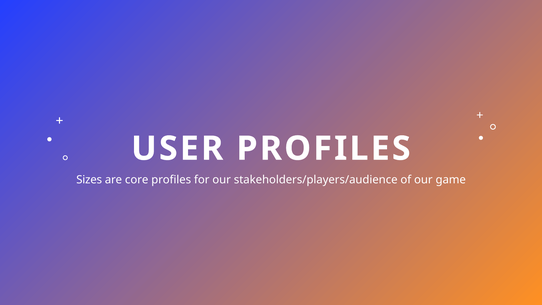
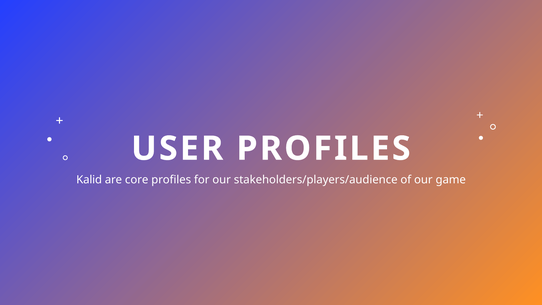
Sizes: Sizes -> Kalid (89, 180)
